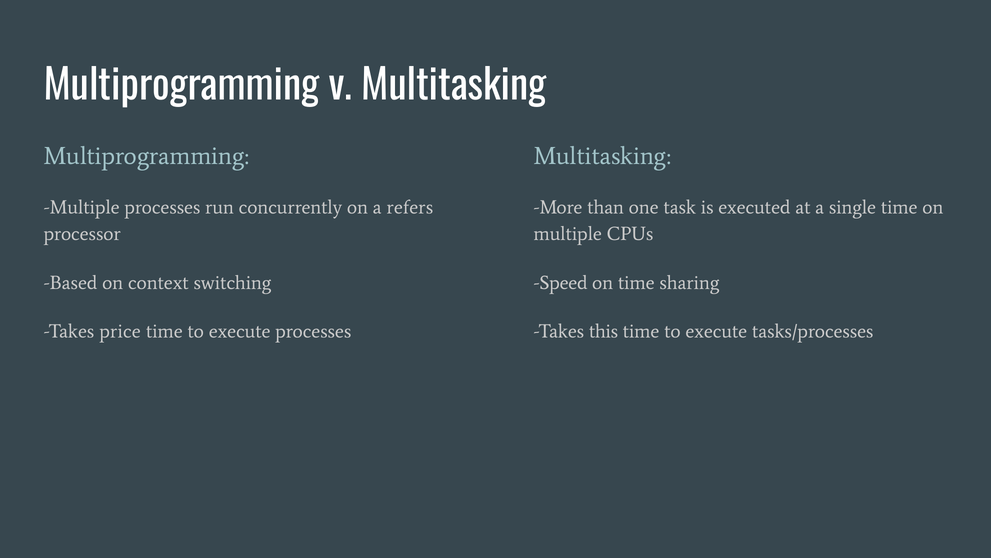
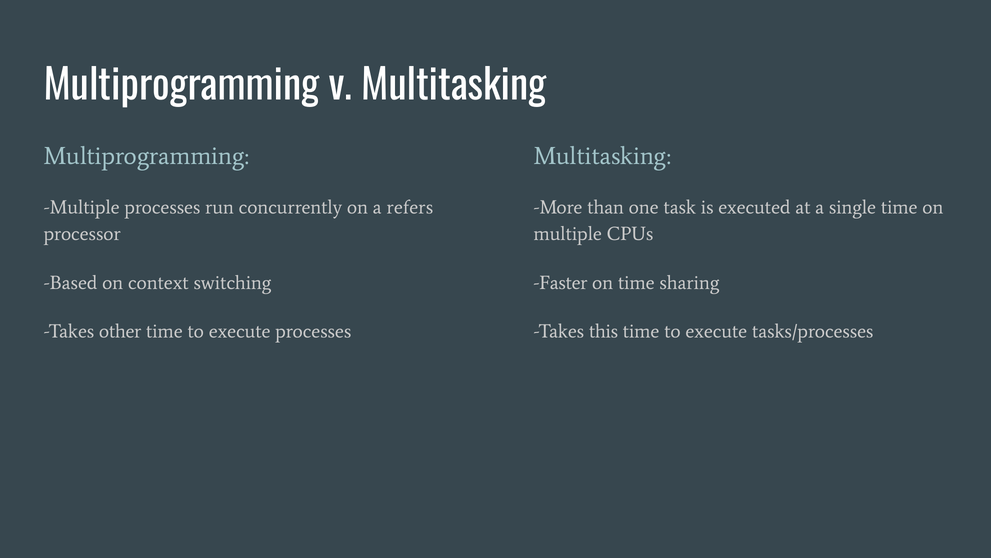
Speed: Speed -> Faster (561, 282)
price: price -> other (120, 331)
